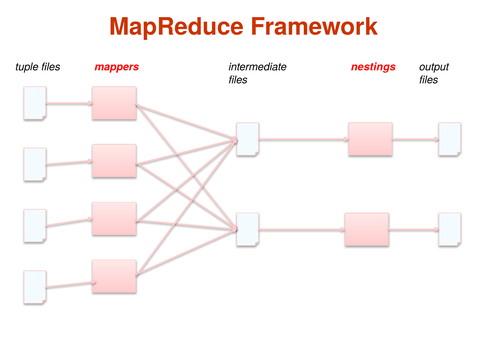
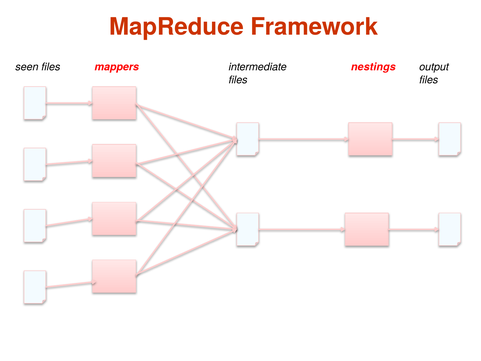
tuple: tuple -> seen (27, 67)
